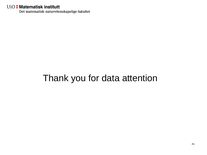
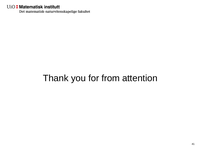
data: data -> from (111, 78)
